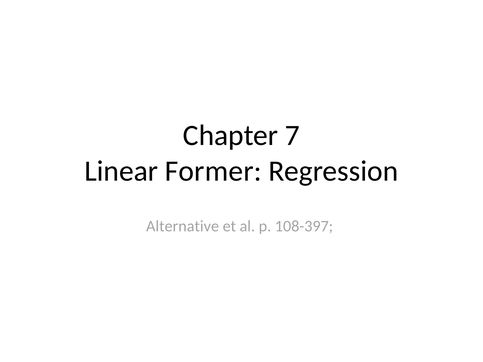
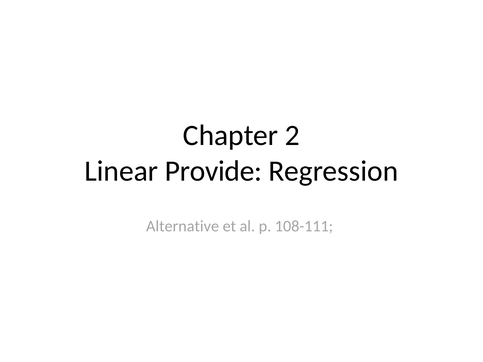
7: 7 -> 2 (292, 136)
Former: Former -> Provide (213, 171)
108-397: 108-397 -> 108-111 (304, 226)
